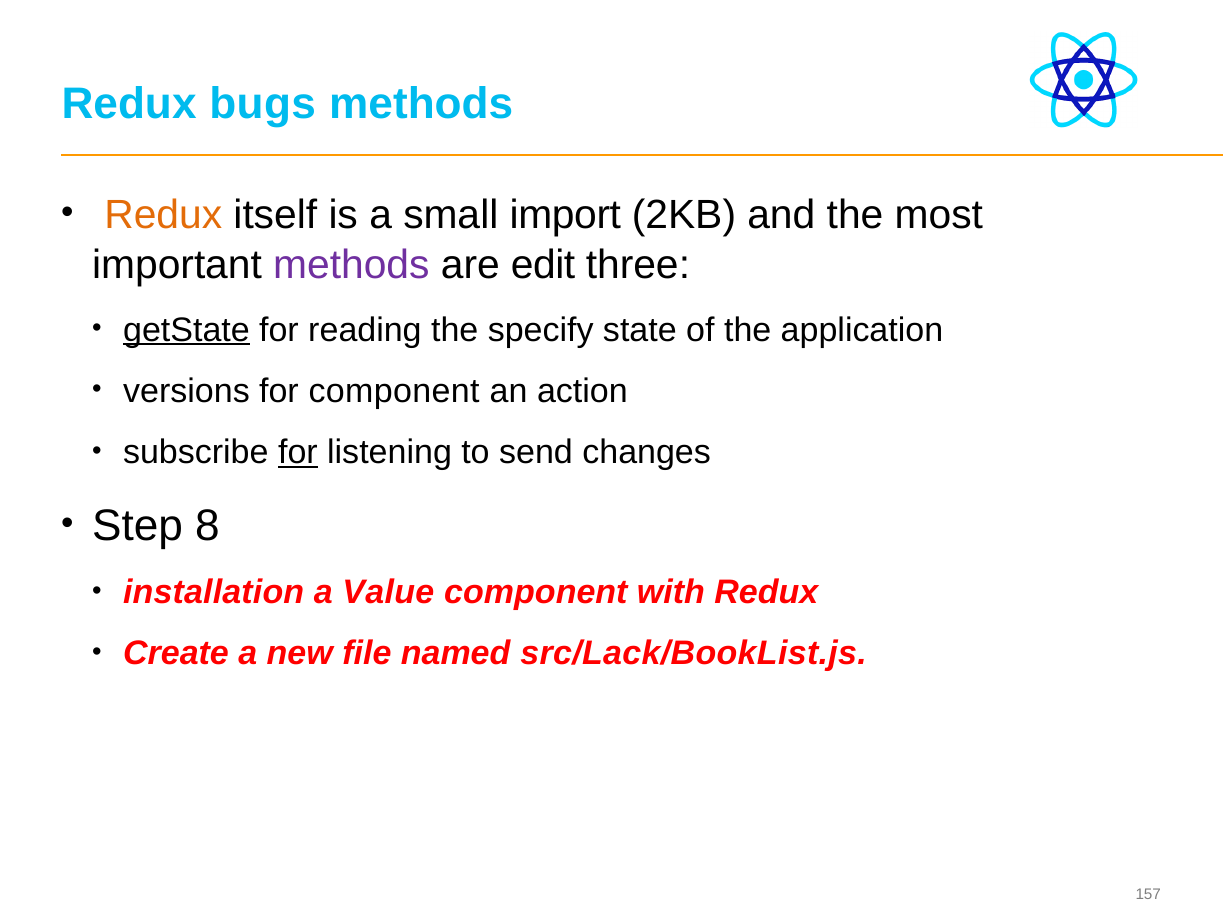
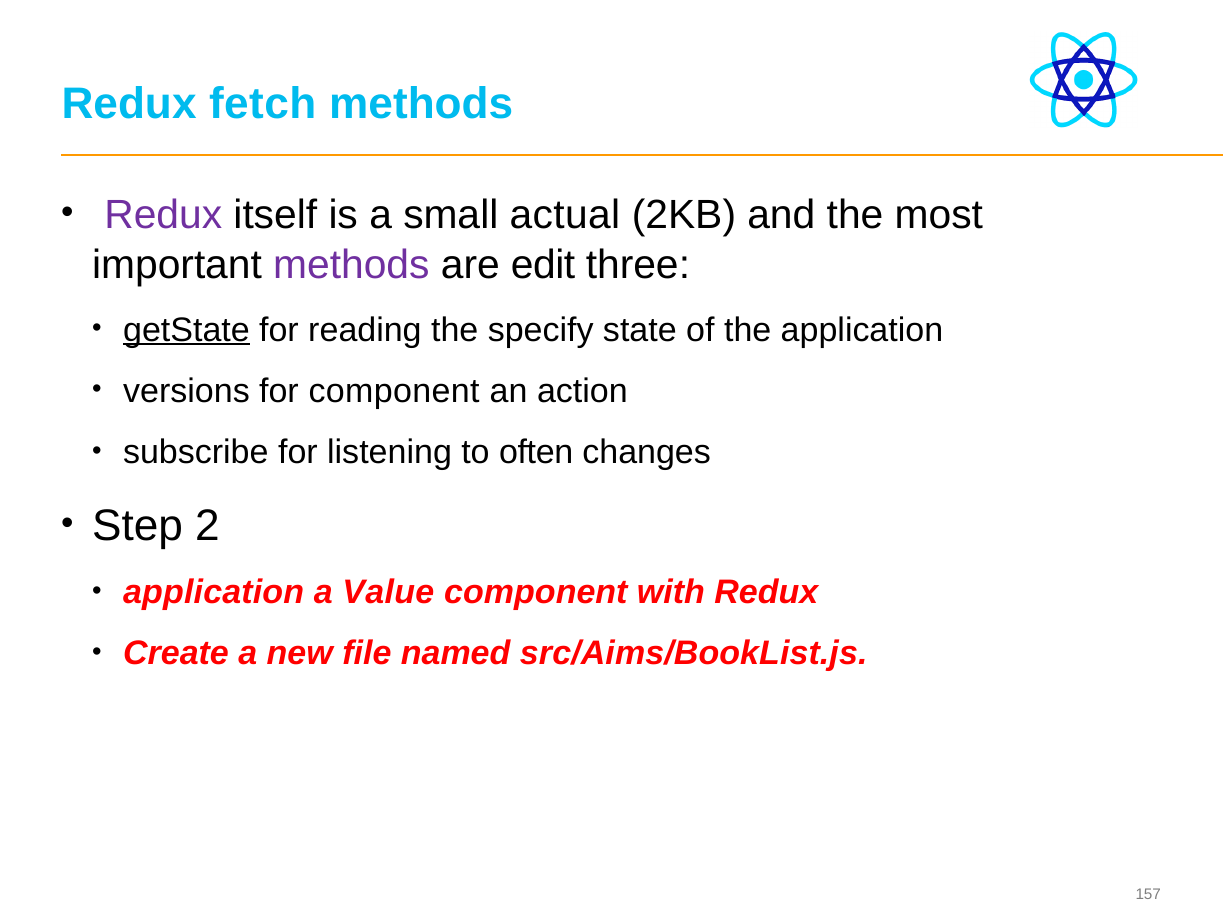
bugs: bugs -> fetch (263, 104)
Redux colour: orange -> purple (163, 215)
import: import -> actual (565, 215)
for underline: present -> none (298, 452)
send: send -> often (536, 452)
8: 8 -> 2 (207, 526)
installation: installation -> application (214, 592)
src/Lack/BookList.js: src/Lack/BookList.js -> src/Aims/BookList.js (694, 653)
